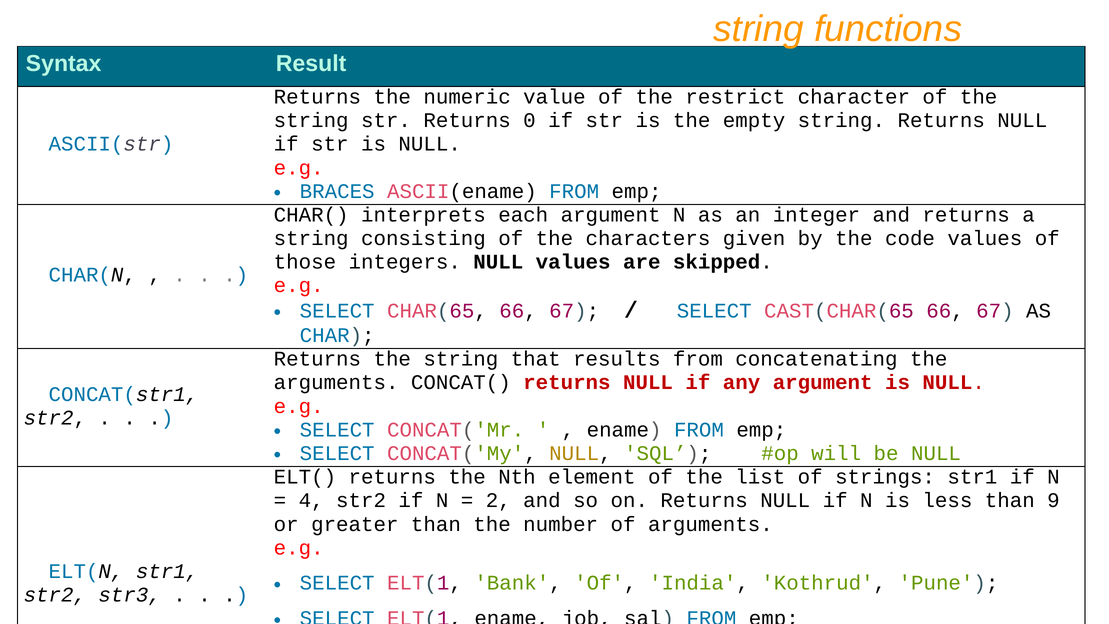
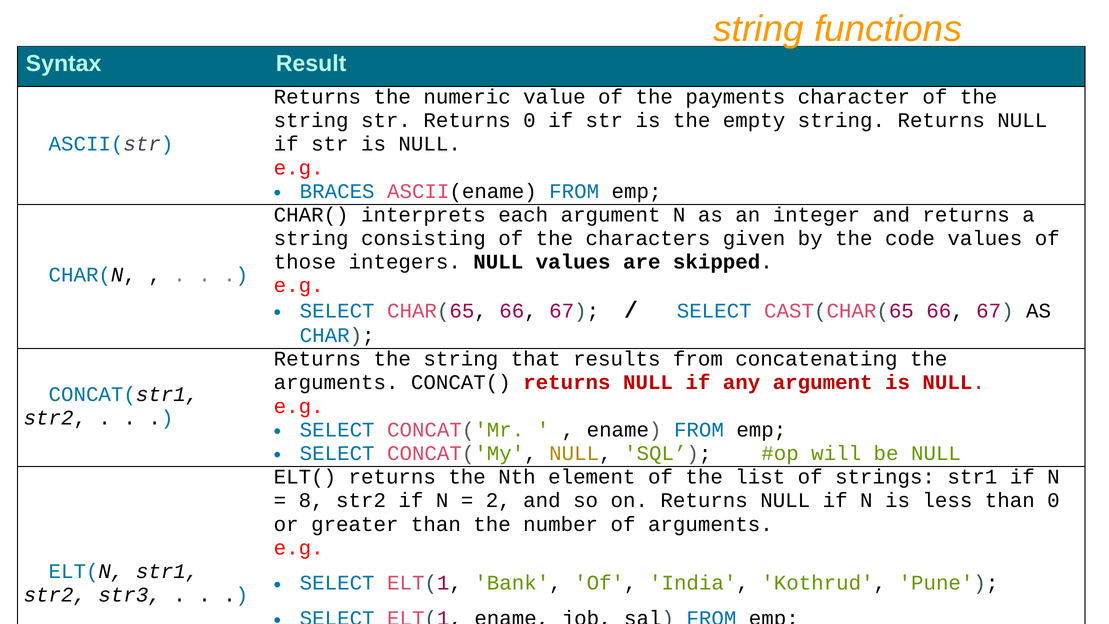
restrict: restrict -> payments (735, 97)
4: 4 -> 8 (311, 500)
than 9: 9 -> 0 (1053, 500)
